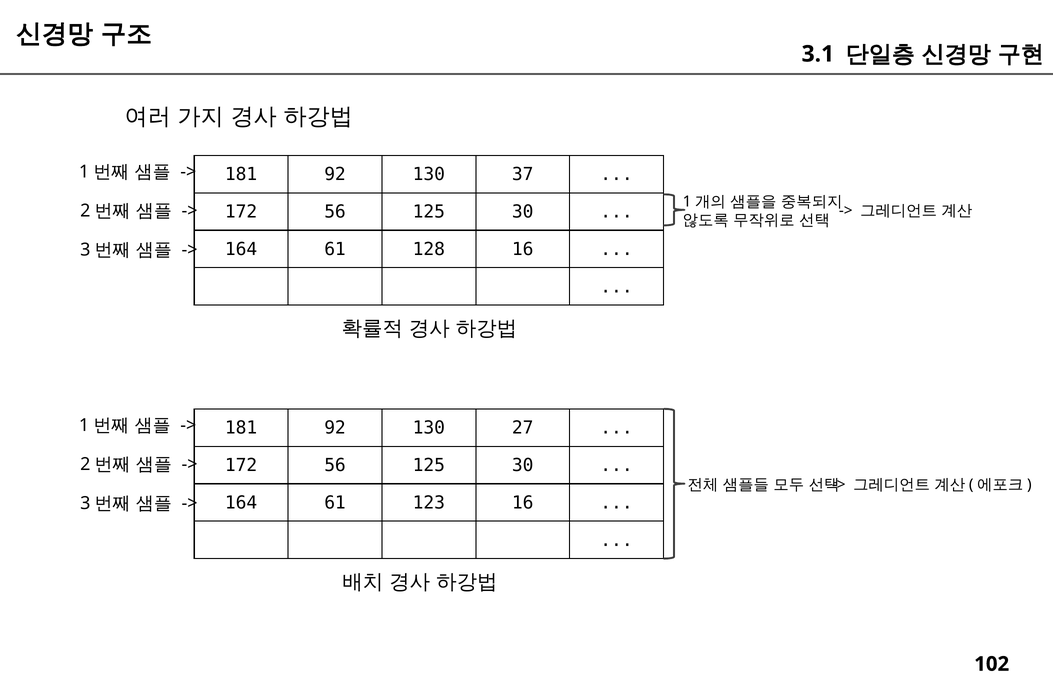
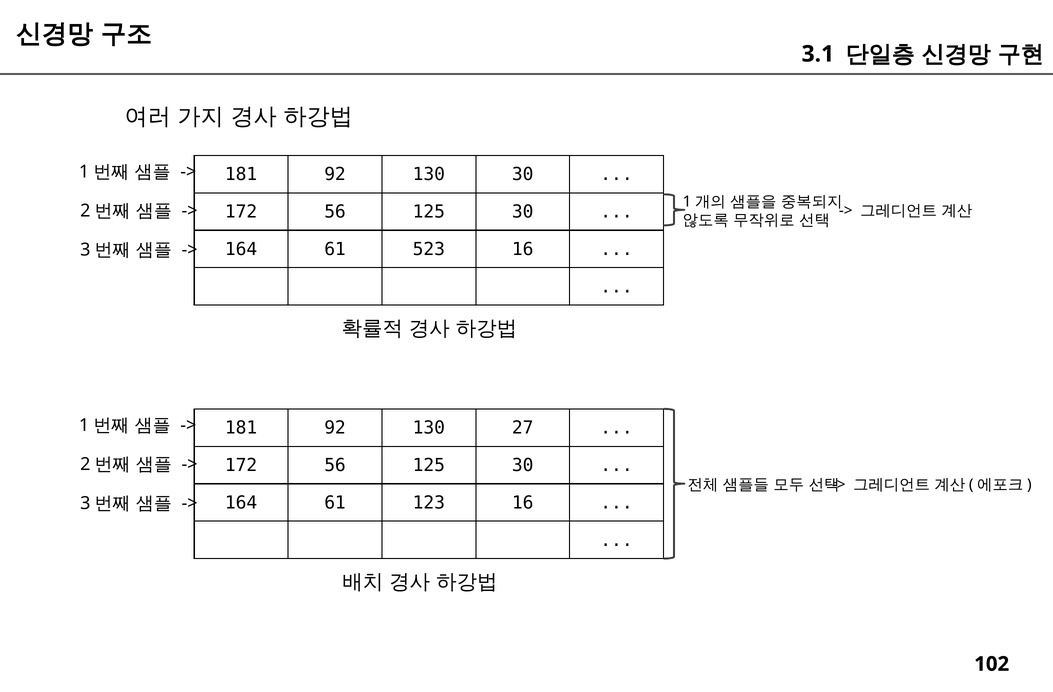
130 37: 37 -> 30 (523, 174)
128: 128 -> 523 (429, 249)
